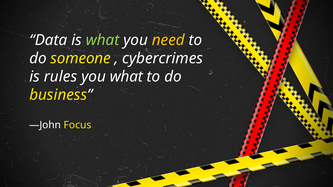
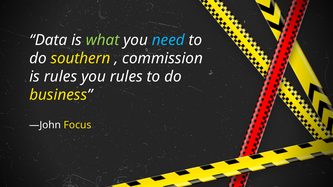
need colour: yellow -> light blue (168, 40)
someone: someone -> southern (81, 58)
cybercrimes: cybercrimes -> commission (163, 58)
you what: what -> rules (126, 77)
